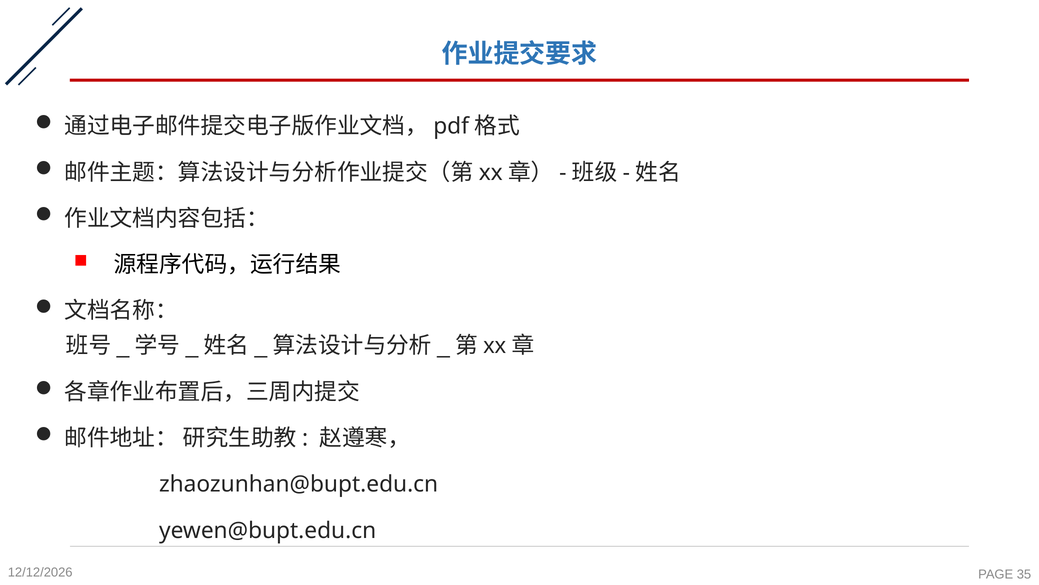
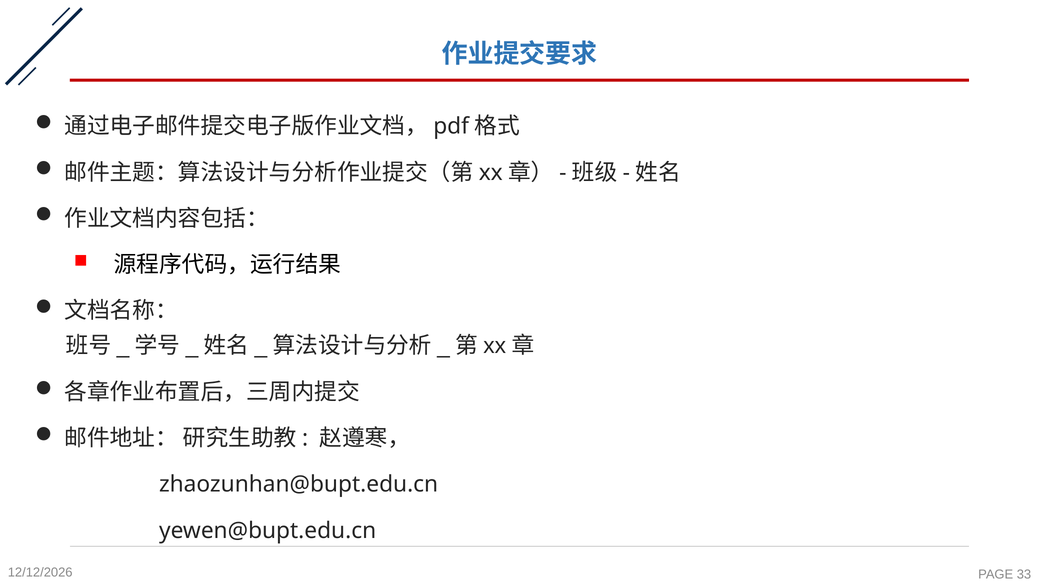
35: 35 -> 33 (1024, 574)
